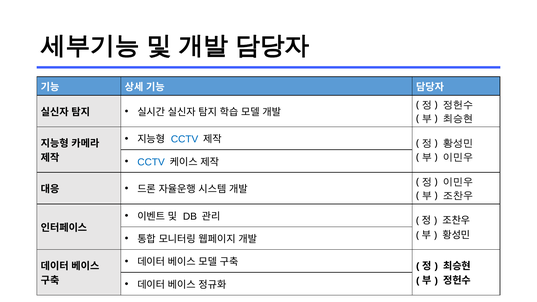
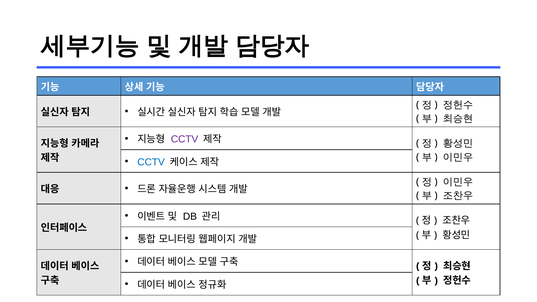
CCTV colour: blue -> purple (185, 139)
